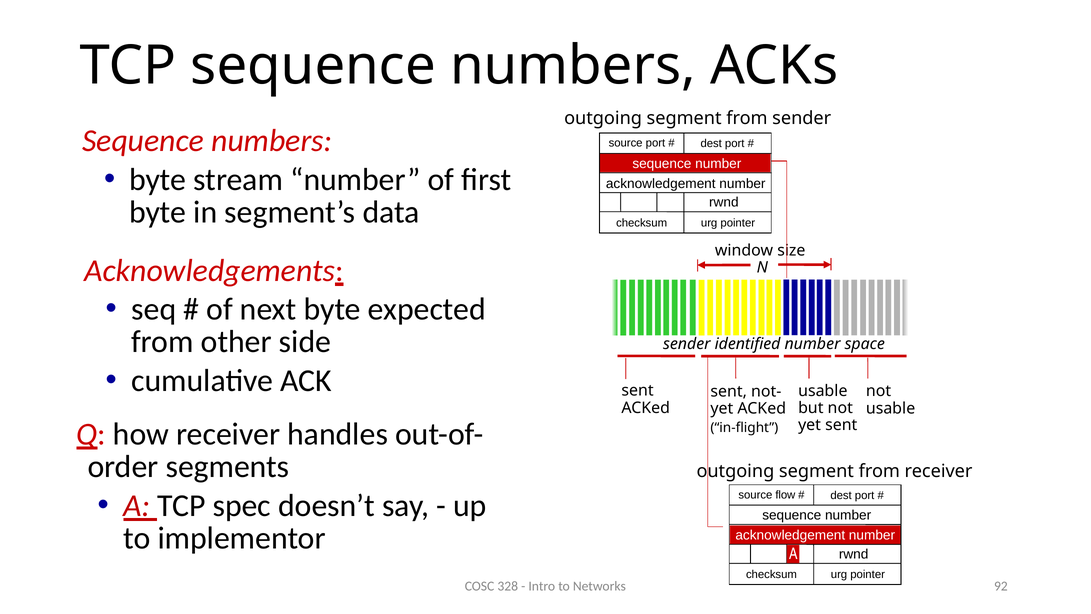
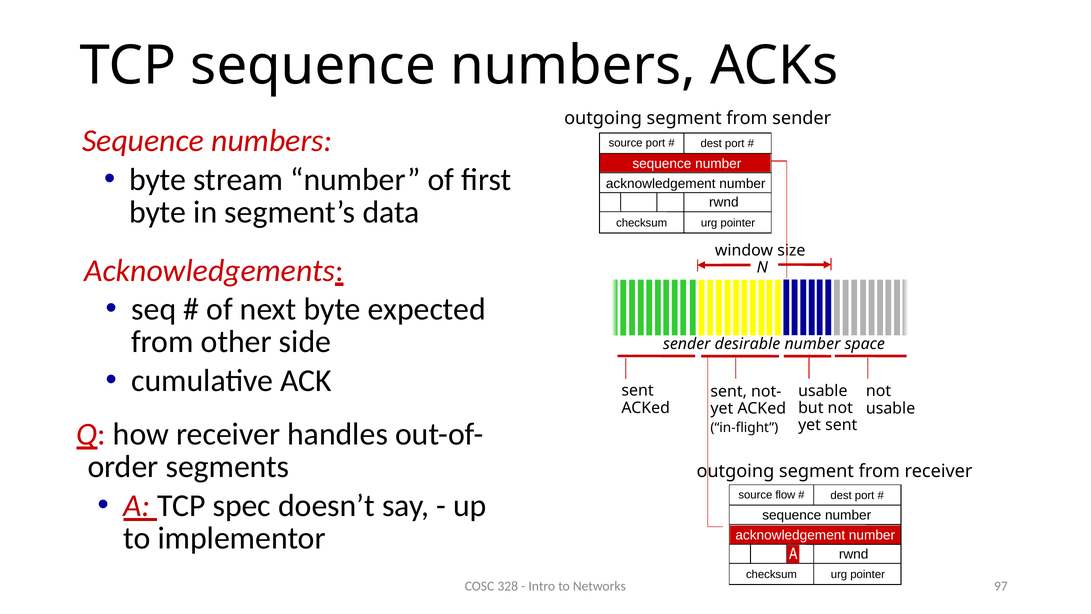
identified: identified -> desirable (747, 344)
92: 92 -> 97 (1001, 586)
